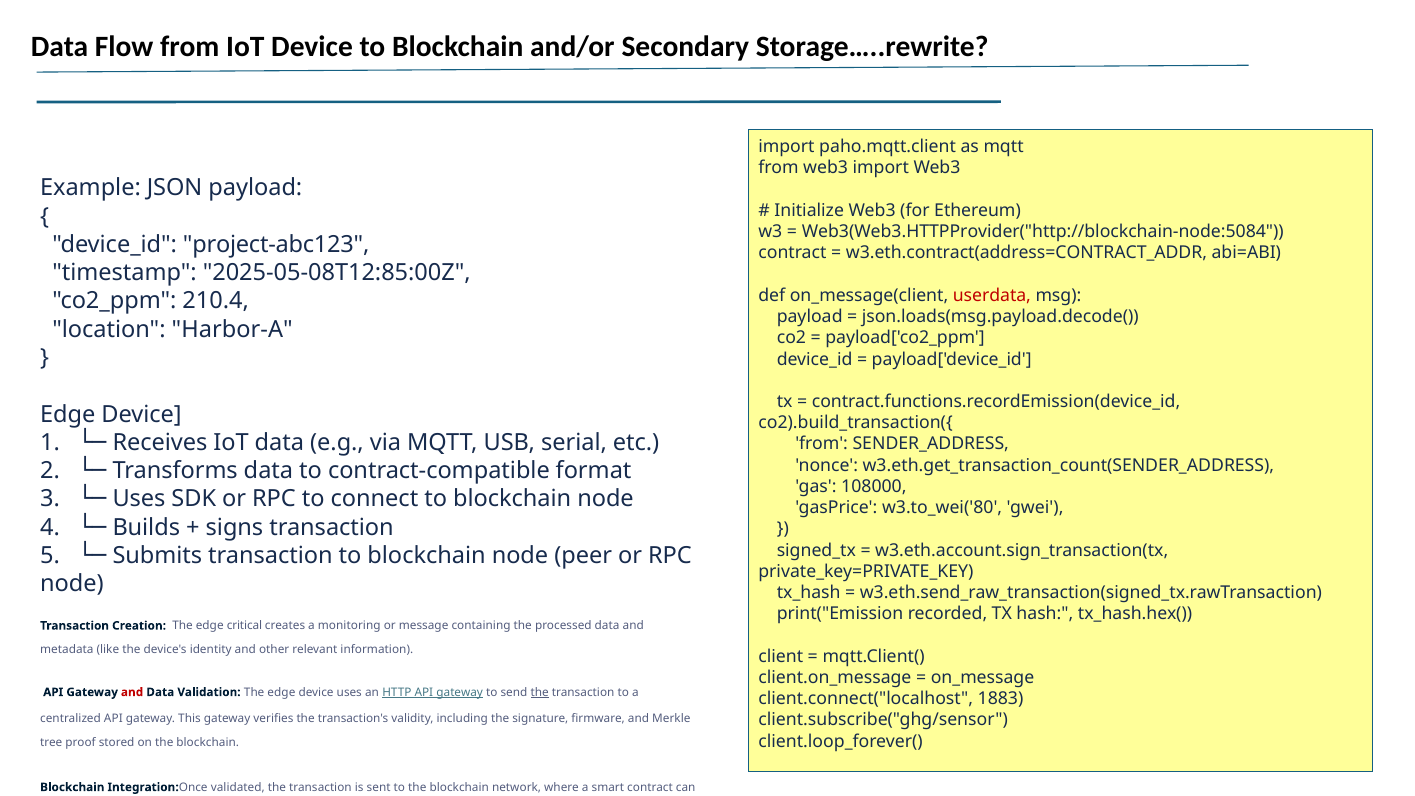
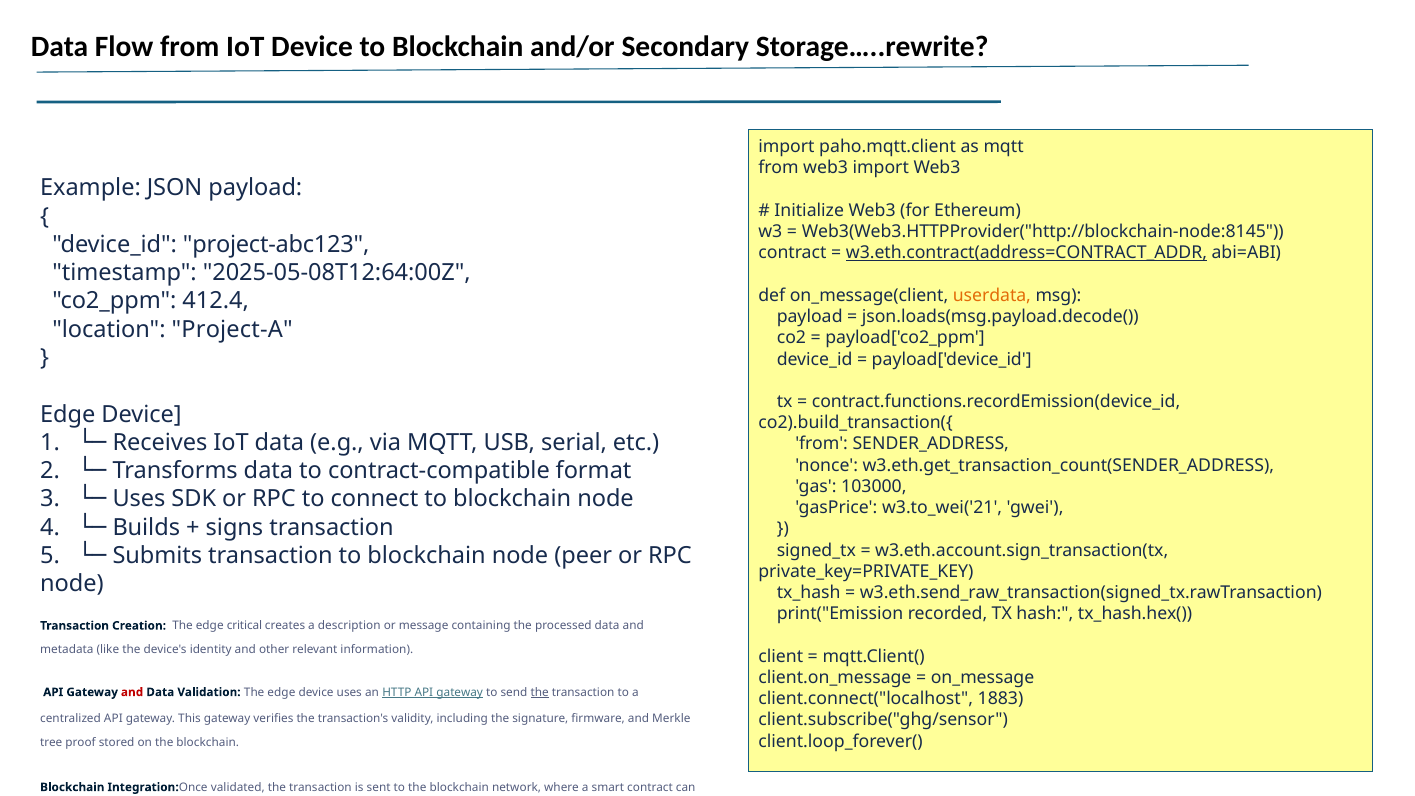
Web3(Web3.HTTPProvider("http://blockchain-node:5084: Web3(Web3.HTTPProvider("http://blockchain-node:5084 -> Web3(Web3.HTTPProvider("http://blockchain-node:8145 (1043, 232)
w3.eth.contract(address=CONTRACT_ADDR underline: none -> present (1026, 253)
2025-05-08T12:85:00Z: 2025-05-08T12:85:00Z -> 2025-05-08T12:64:00Z (337, 273)
userdata colour: red -> orange (992, 295)
210.4: 210.4 -> 412.4 (216, 301)
Harbor-A: Harbor-A -> Project-A (232, 329)
108000: 108000 -> 103000 (874, 487)
w3.to_wei('80: w3.to_wei('80 -> w3.to_wei('21 (942, 508)
monitoring: monitoring -> description (349, 626)
